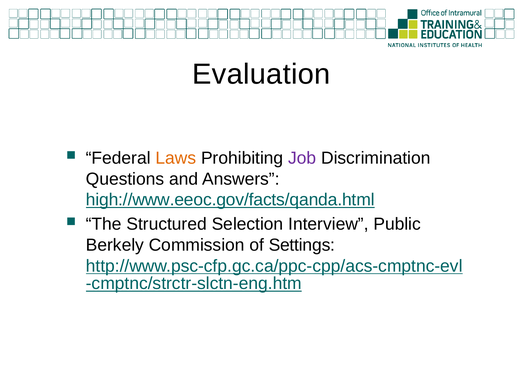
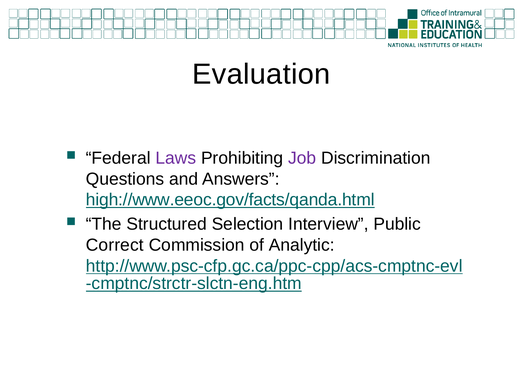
Laws colour: orange -> purple (176, 158)
Berkely: Berkely -> Correct (115, 245)
Settings: Settings -> Analytic (302, 245)
